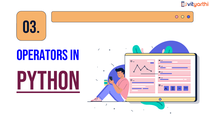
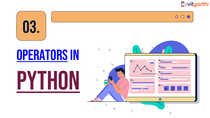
Operators underline: none -> present (42, 55)
